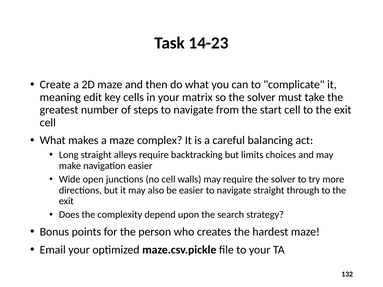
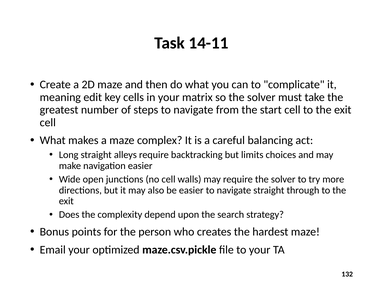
14-23: 14-23 -> 14-11 (209, 43)
